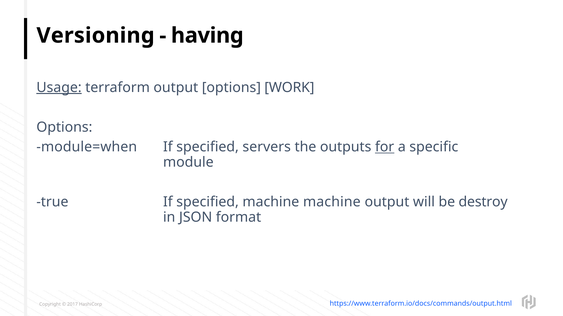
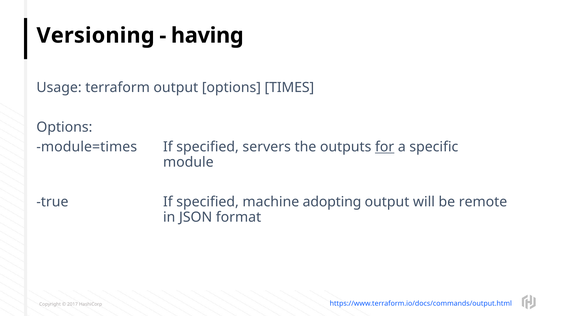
Usage underline: present -> none (59, 88)
WORK: WORK -> TIMES (289, 88)
module=when: module=when -> module=times (87, 147)
machine machine: machine -> adopting (332, 202)
destroy: destroy -> remote (483, 202)
